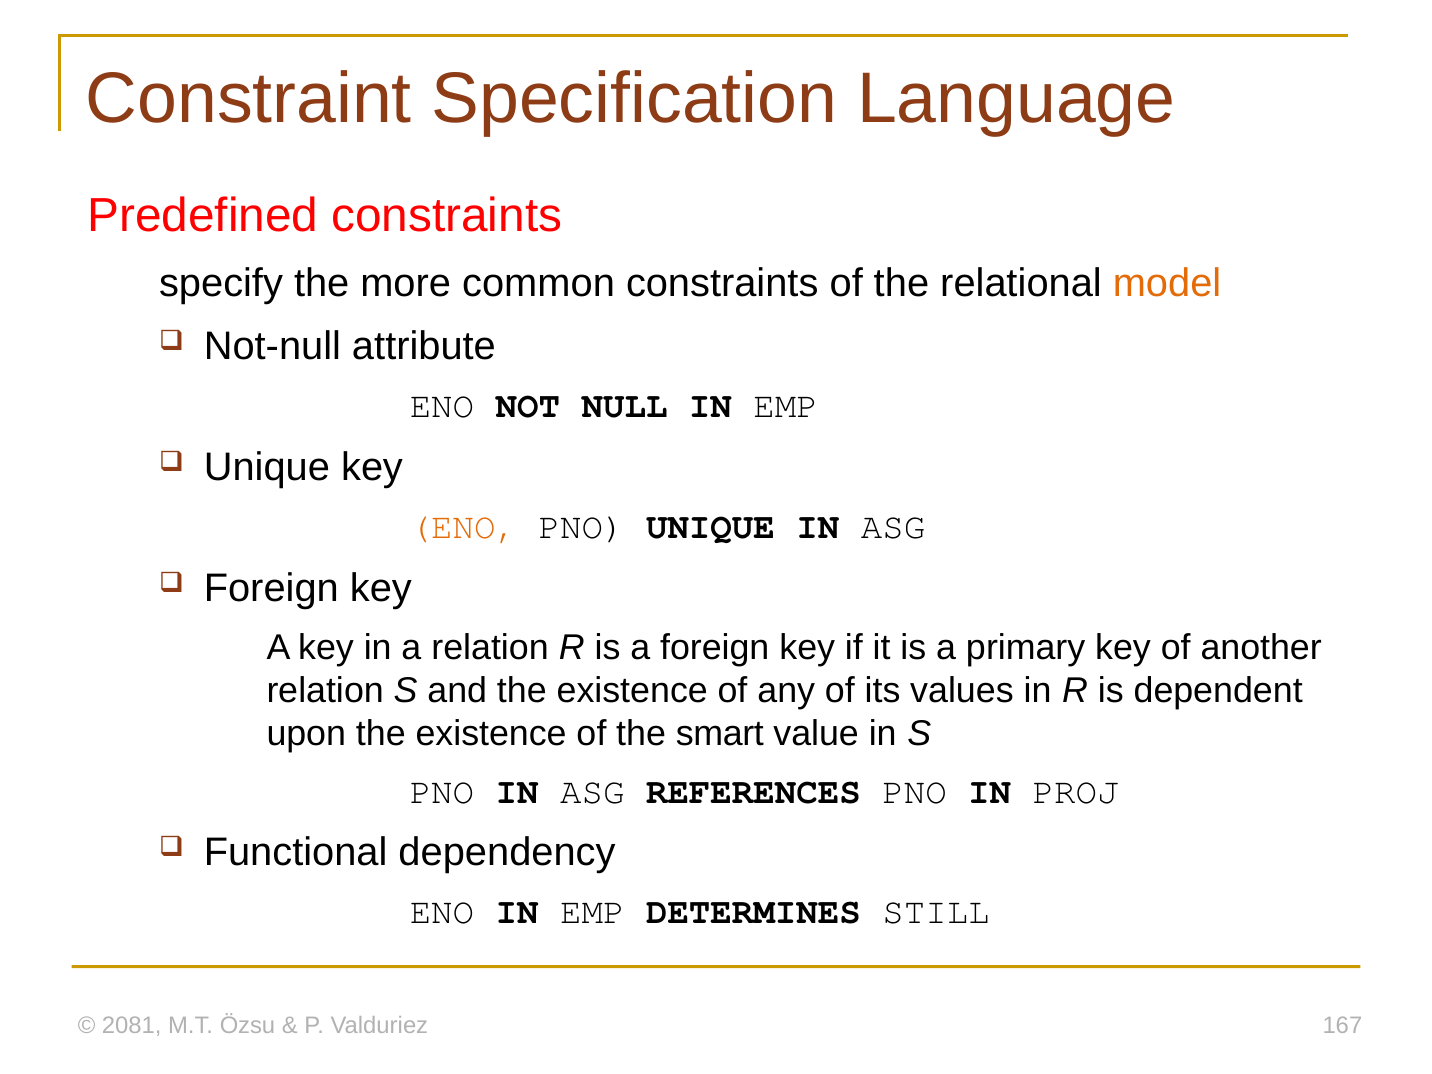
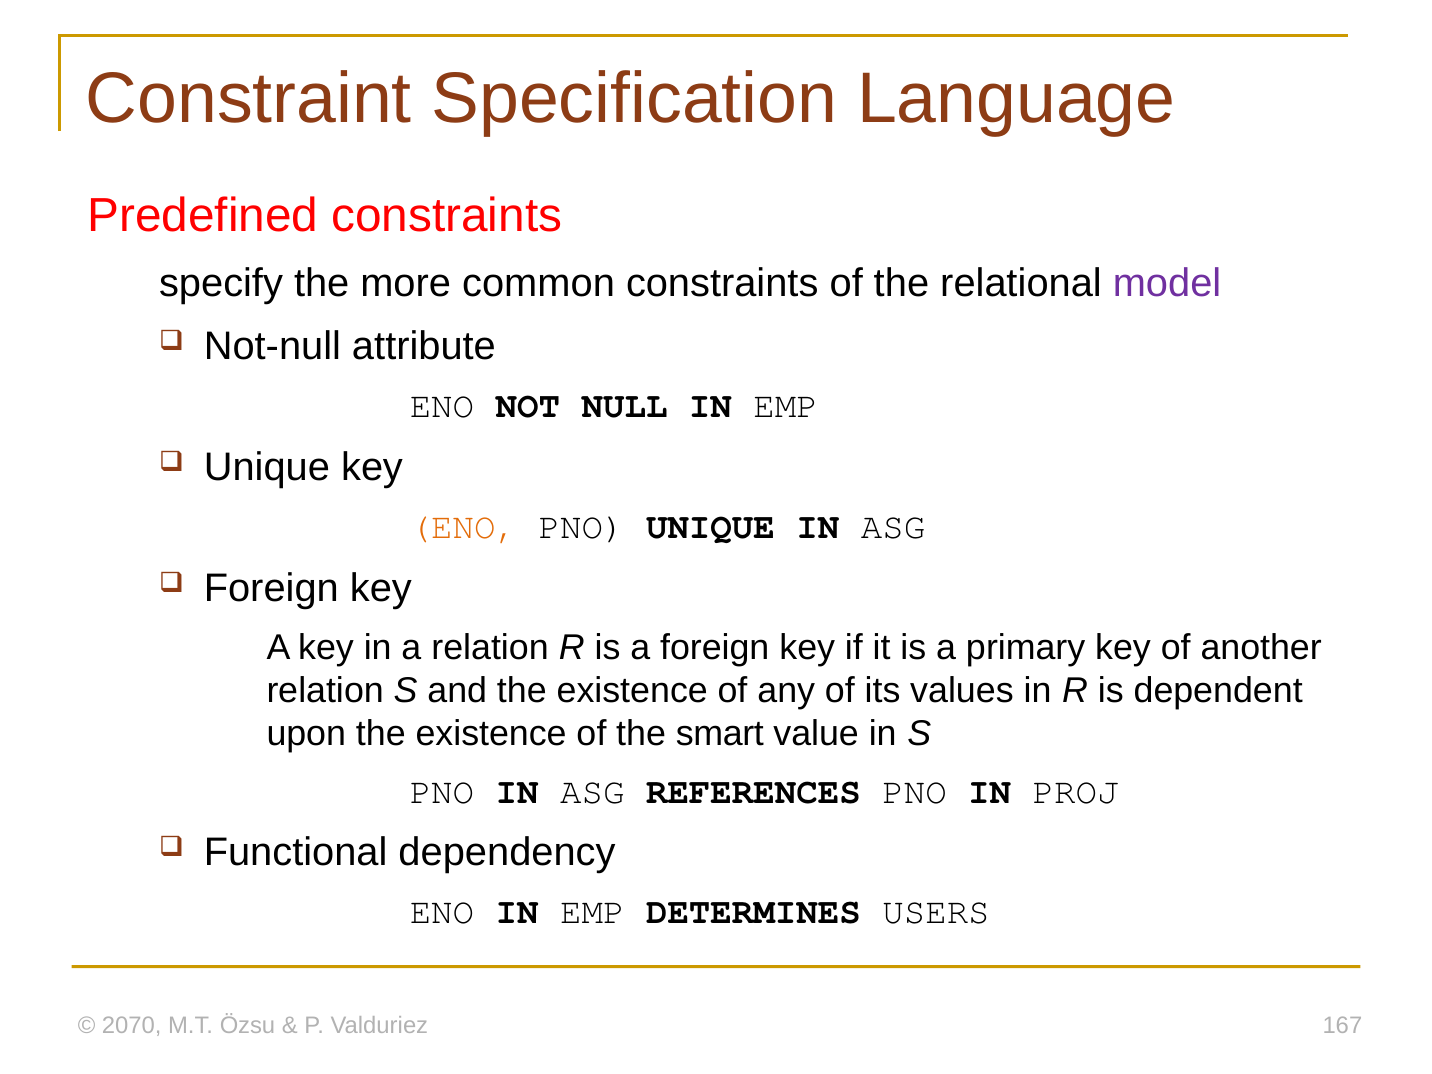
model colour: orange -> purple (1167, 283)
STILL: STILL -> USERS (936, 912)
2081: 2081 -> 2070 (132, 1026)
